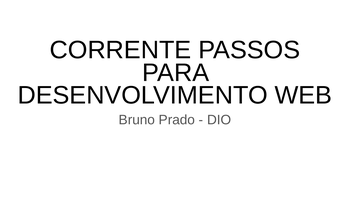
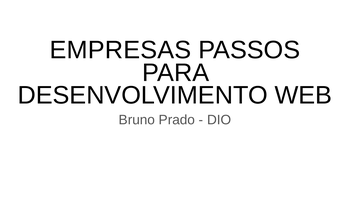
CORRENTE: CORRENTE -> EMPRESAS (120, 50)
